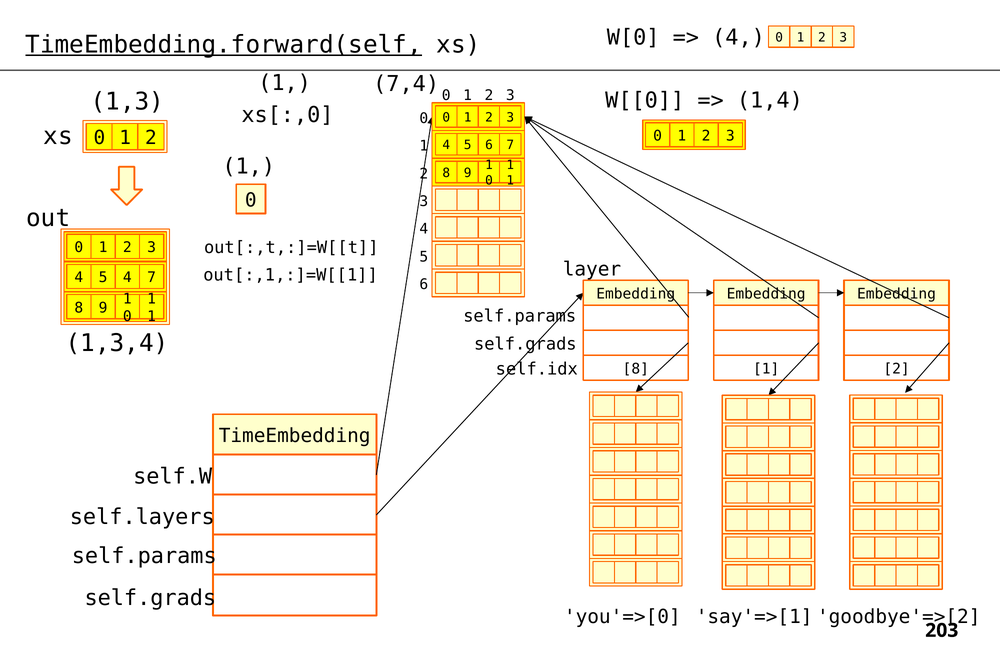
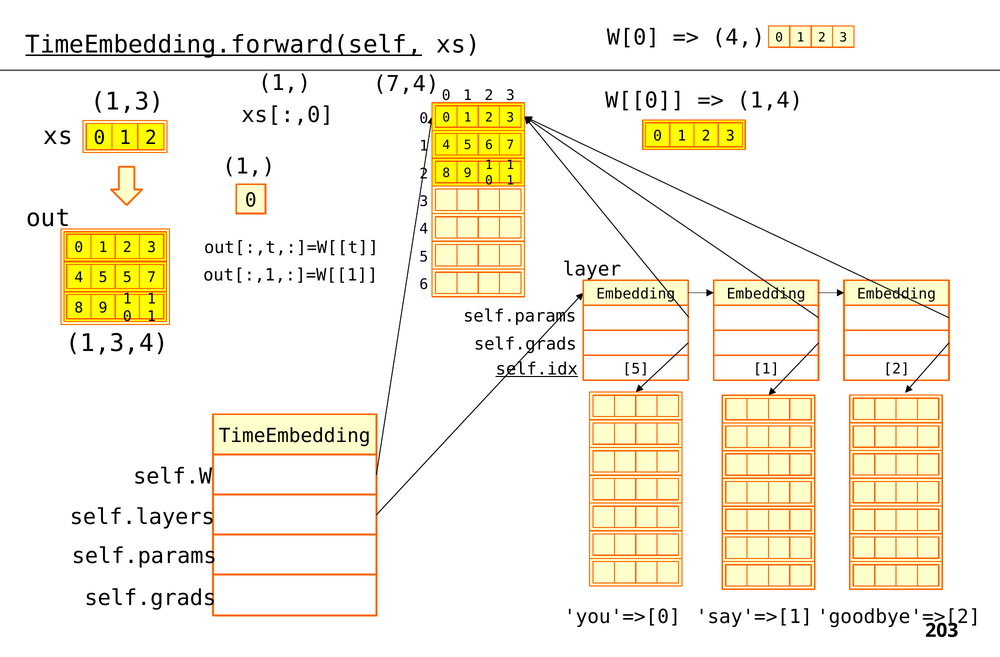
5 4: 4 -> 5 (127, 278)
self.idx underline: none -> present (537, 369)
8: 8 -> 5 (636, 369)
